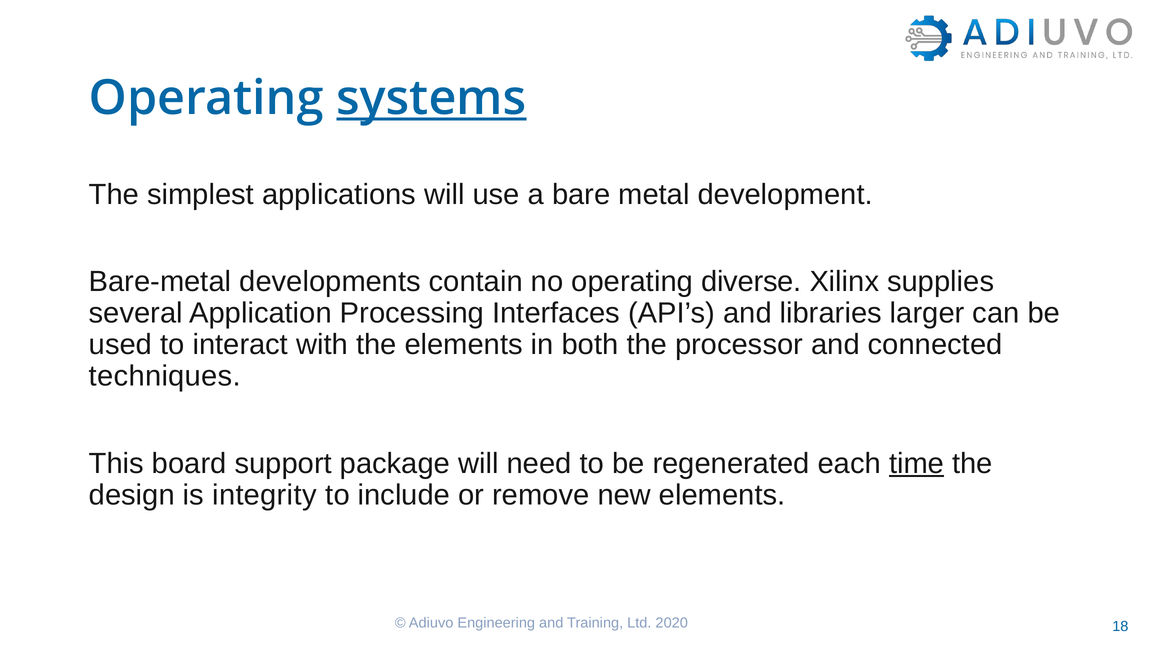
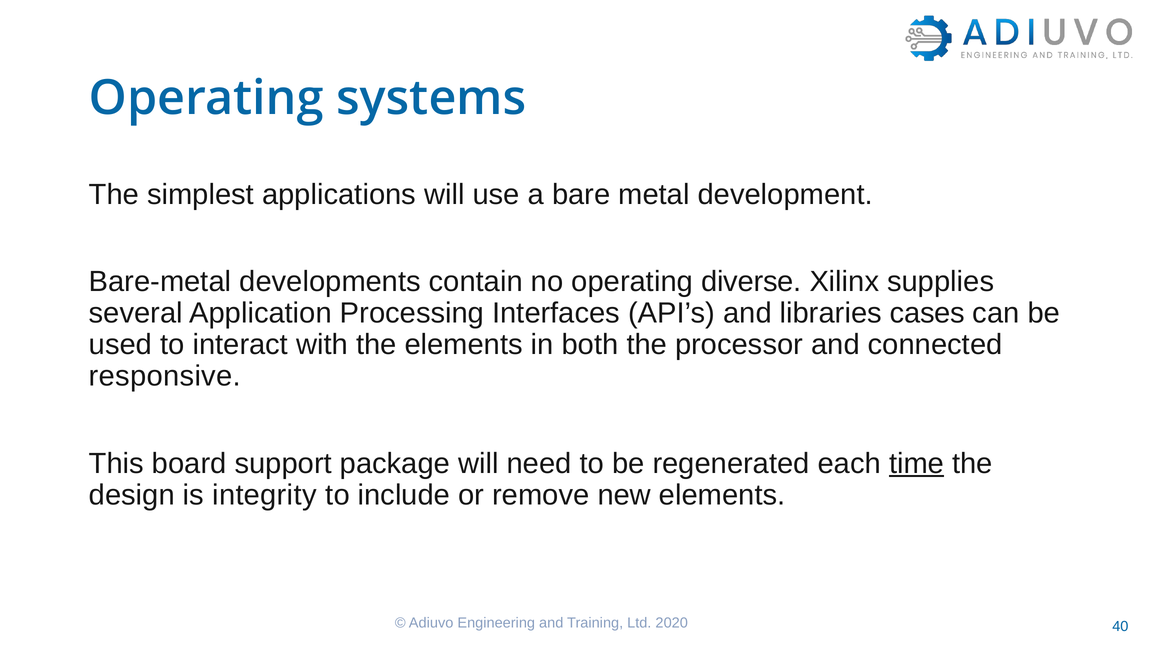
systems underline: present -> none (431, 98)
larger: larger -> cases (927, 313)
techniques: techniques -> responsive (165, 376)
18: 18 -> 40 (1120, 626)
